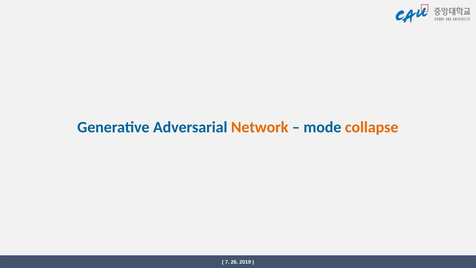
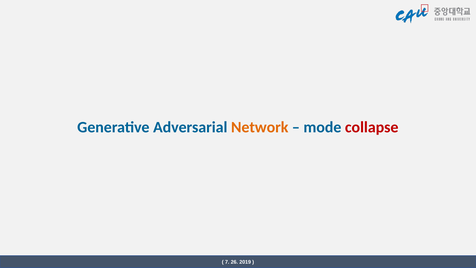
collapse colour: orange -> red (372, 127)
